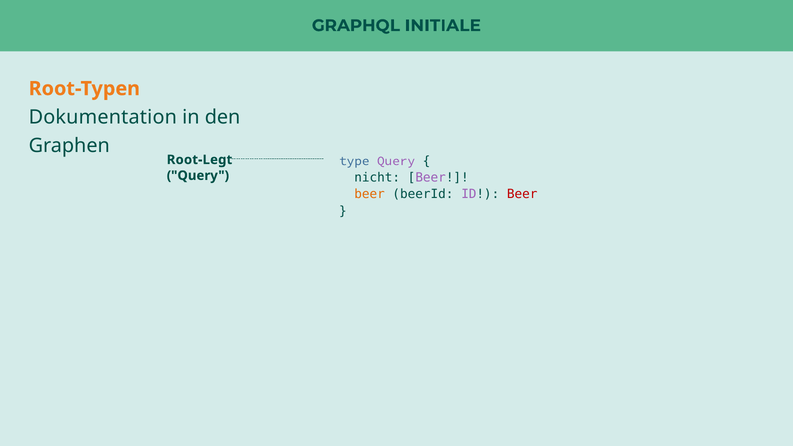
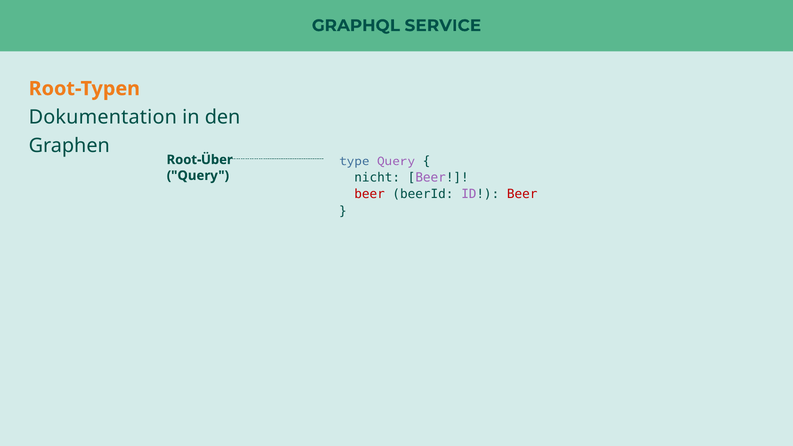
INITIALE: INITIALE -> SERVICE (443, 26)
Root-Legt: Root-Legt -> Root-Über (200, 160)
beer colour: orange -> red (370, 194)
